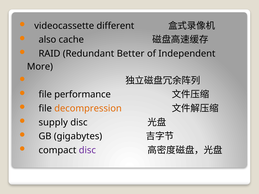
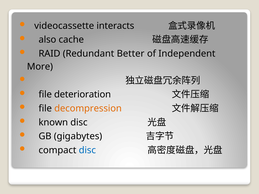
different: different -> interacts (115, 26)
performance: performance -> deterioration (83, 95)
supply: supply -> known (53, 122)
disc colour: purple -> blue (87, 150)
